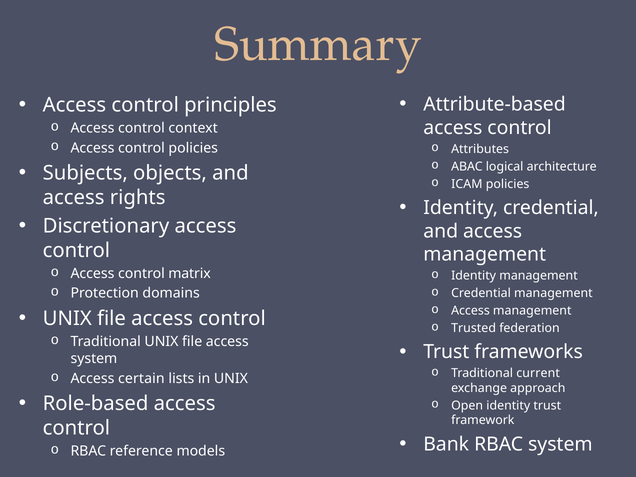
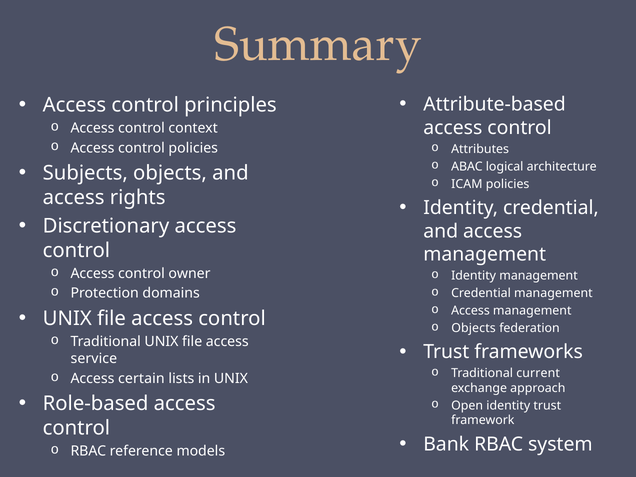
matrix: matrix -> owner (189, 274)
Trusted: Trusted -> Objects (474, 328)
system: system -> service (94, 359)
